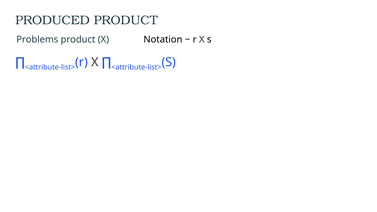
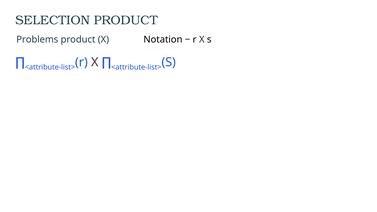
PRODUCED: PRODUCED -> SELECTION (53, 20)
